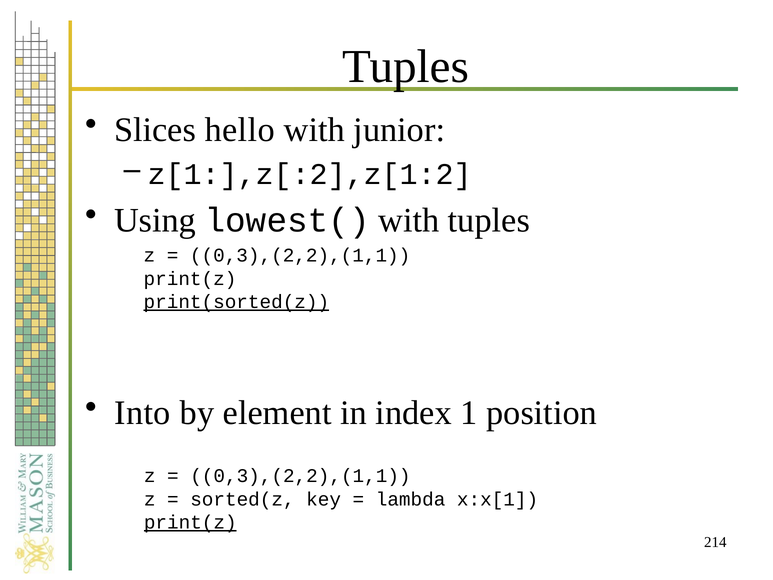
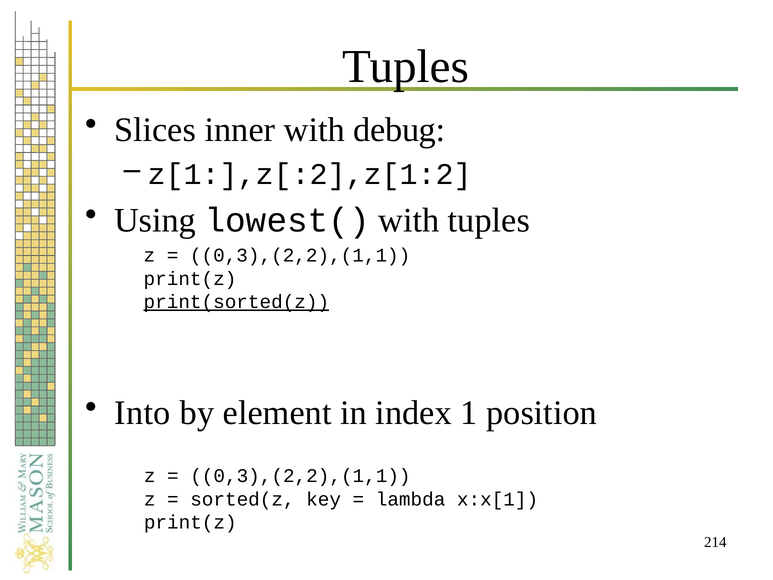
hello: hello -> inner (240, 130)
junior: junior -> debug (399, 130)
print(z underline: present -> none (190, 522)
